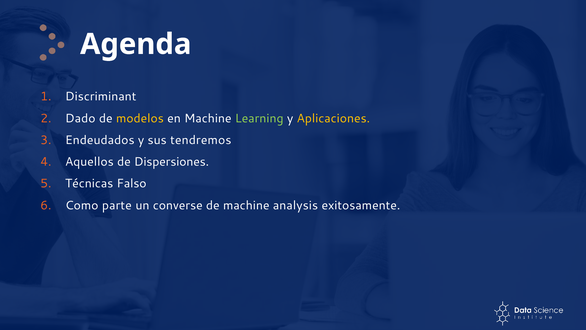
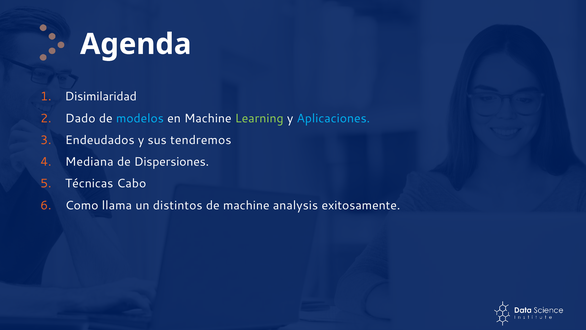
Discriminant: Discriminant -> Disimilaridad (101, 96)
modelos colour: yellow -> light blue (140, 118)
Aplicaciones colour: yellow -> light blue (333, 118)
Aquellos: Aquellos -> Mediana (89, 162)
Falso: Falso -> Cabo (131, 183)
parte: parte -> llama (117, 205)
converse: converse -> distintos (178, 205)
